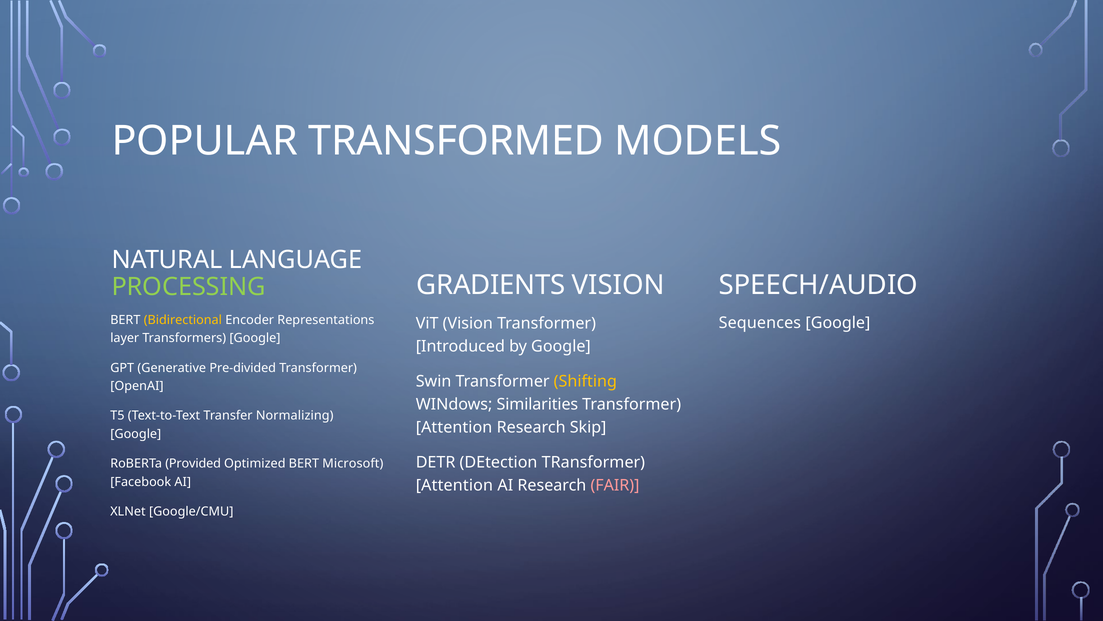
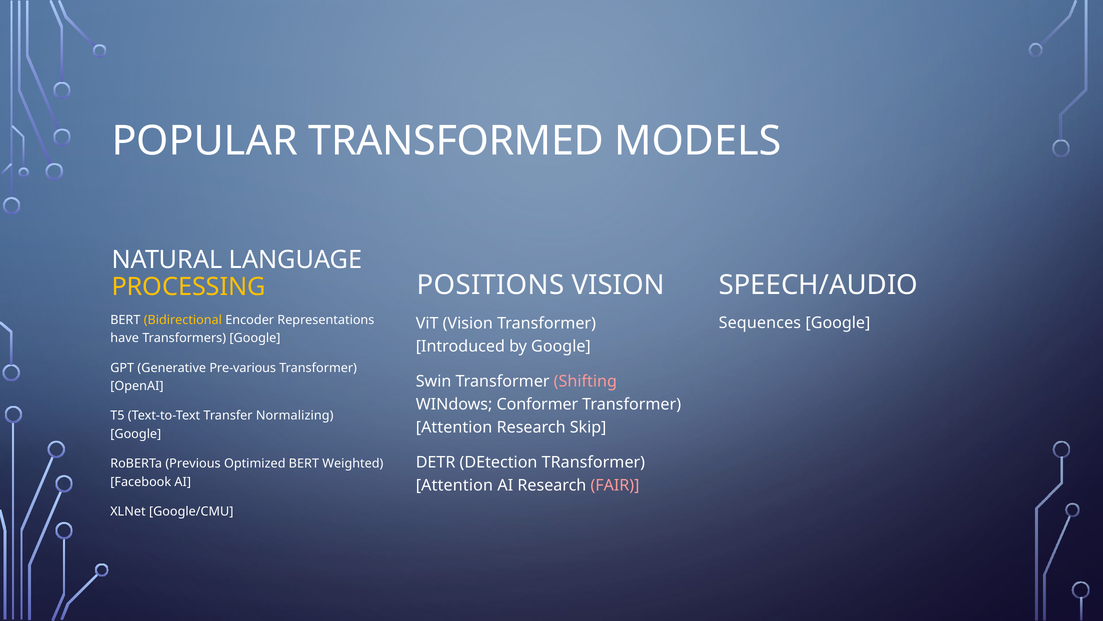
GRADIENTS: GRADIENTS -> POSITIONS (491, 285)
PROCESSING colour: light green -> yellow (189, 287)
layer: layer -> have (125, 338)
Pre-divided: Pre-divided -> Pre-various (243, 368)
Shifting colour: yellow -> pink (585, 381)
Similarities: Similarities -> Conformer (537, 404)
Provided: Provided -> Previous (193, 463)
Microsoft: Microsoft -> Weighted (353, 463)
